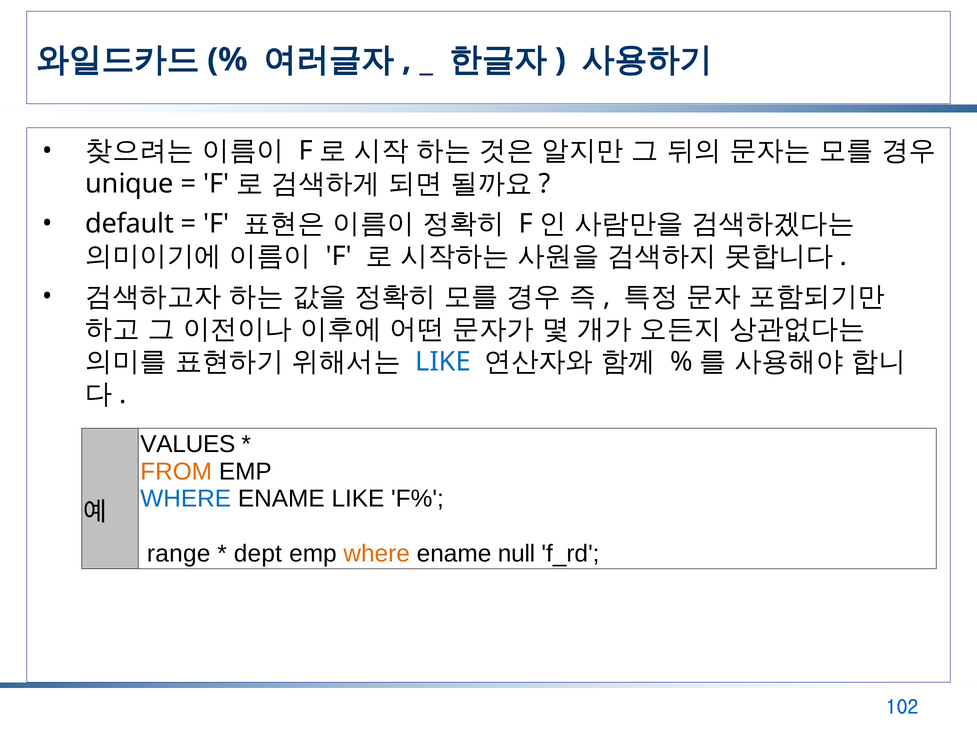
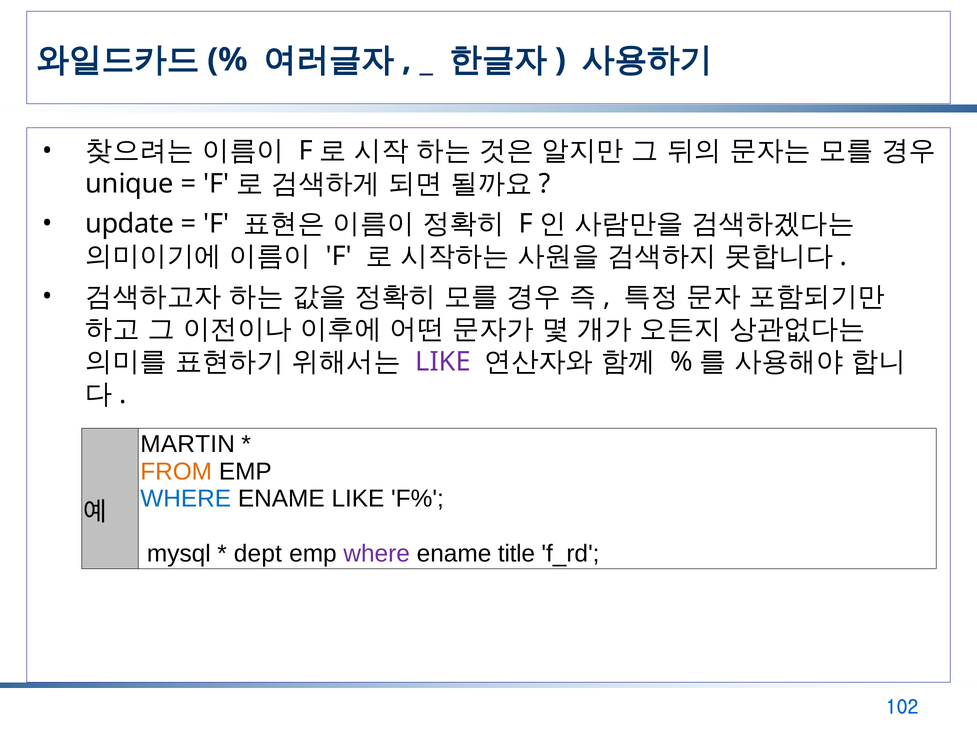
default: default -> update (130, 224)
LIKE colour: blue -> purple (443, 362)
VALUES: VALUES -> MARTIN (188, 444)
range: range -> mysql (179, 553)
where colour: orange -> purple (377, 553)
null: null -> title (516, 553)
